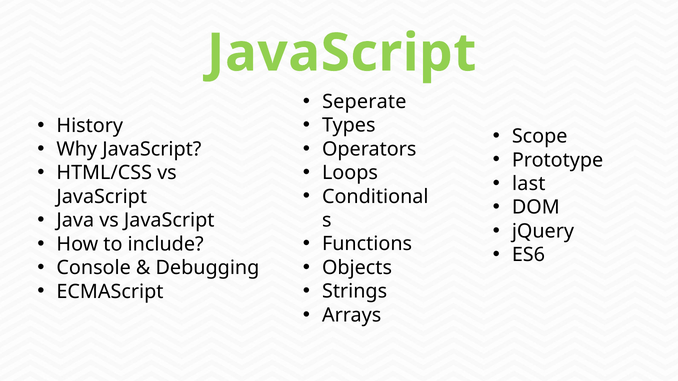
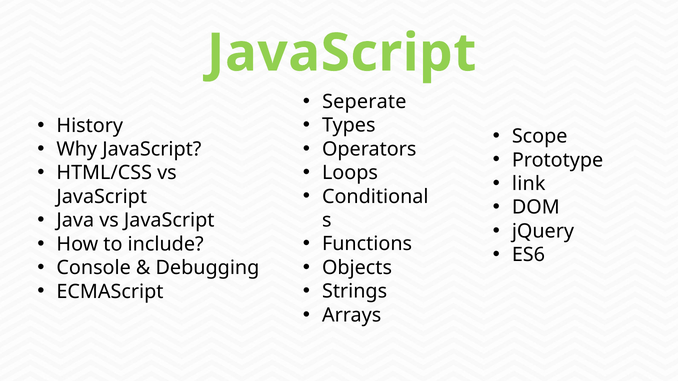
last: last -> link (529, 184)
